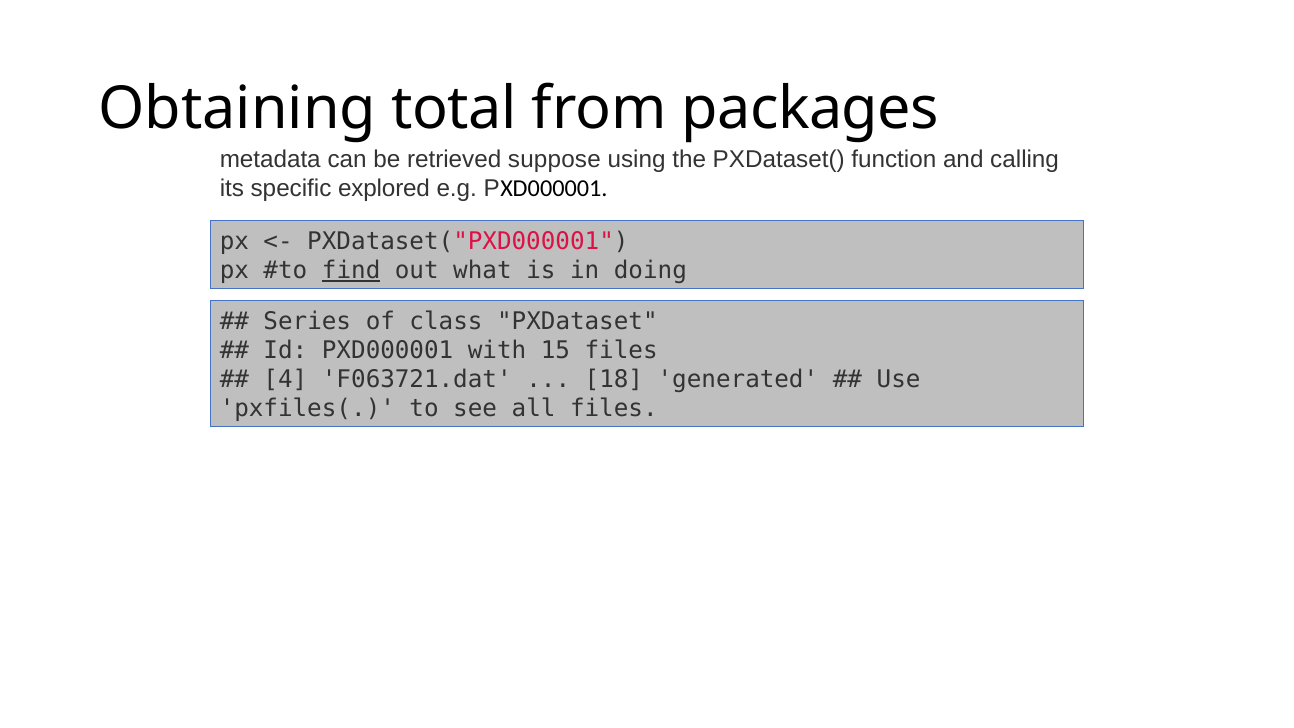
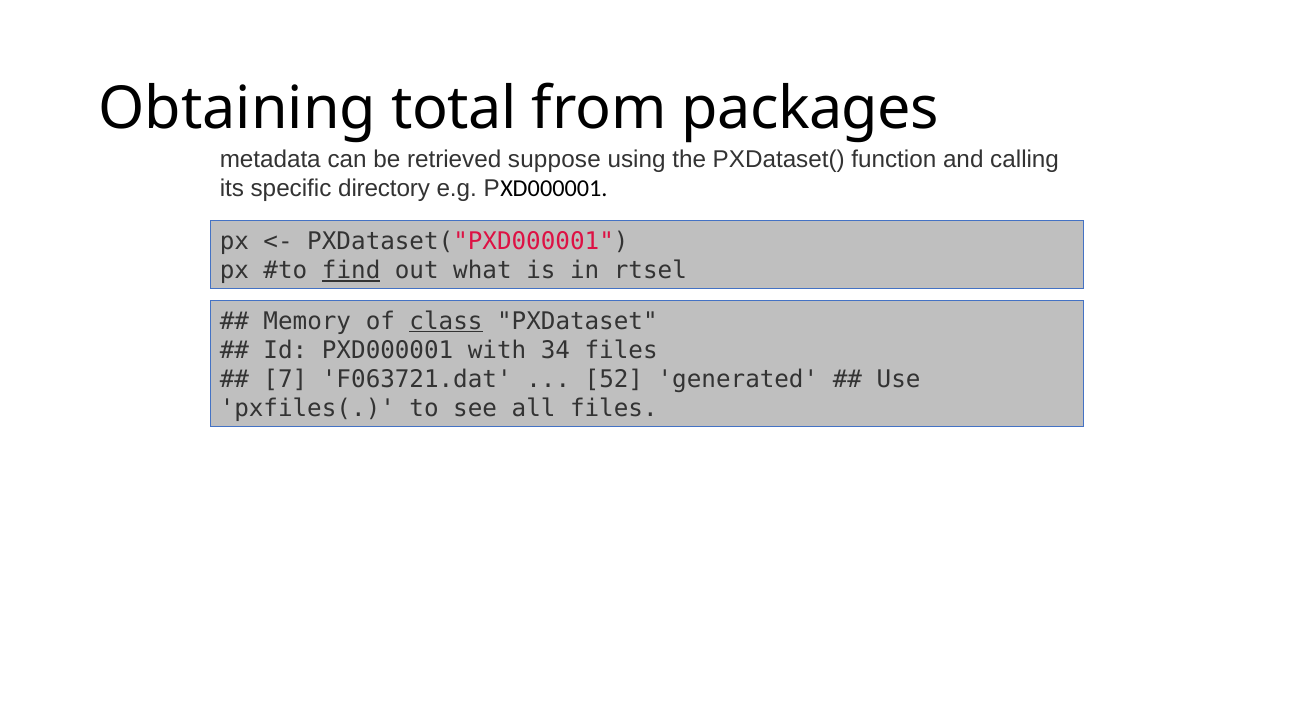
explored: explored -> directory (384, 189)
doing: doing -> rtsel (650, 271)
Series: Series -> Memory (307, 321)
class underline: none -> present (446, 321)
15: 15 -> 34 (555, 350)
4: 4 -> 7 (285, 379)
18: 18 -> 52 (614, 379)
